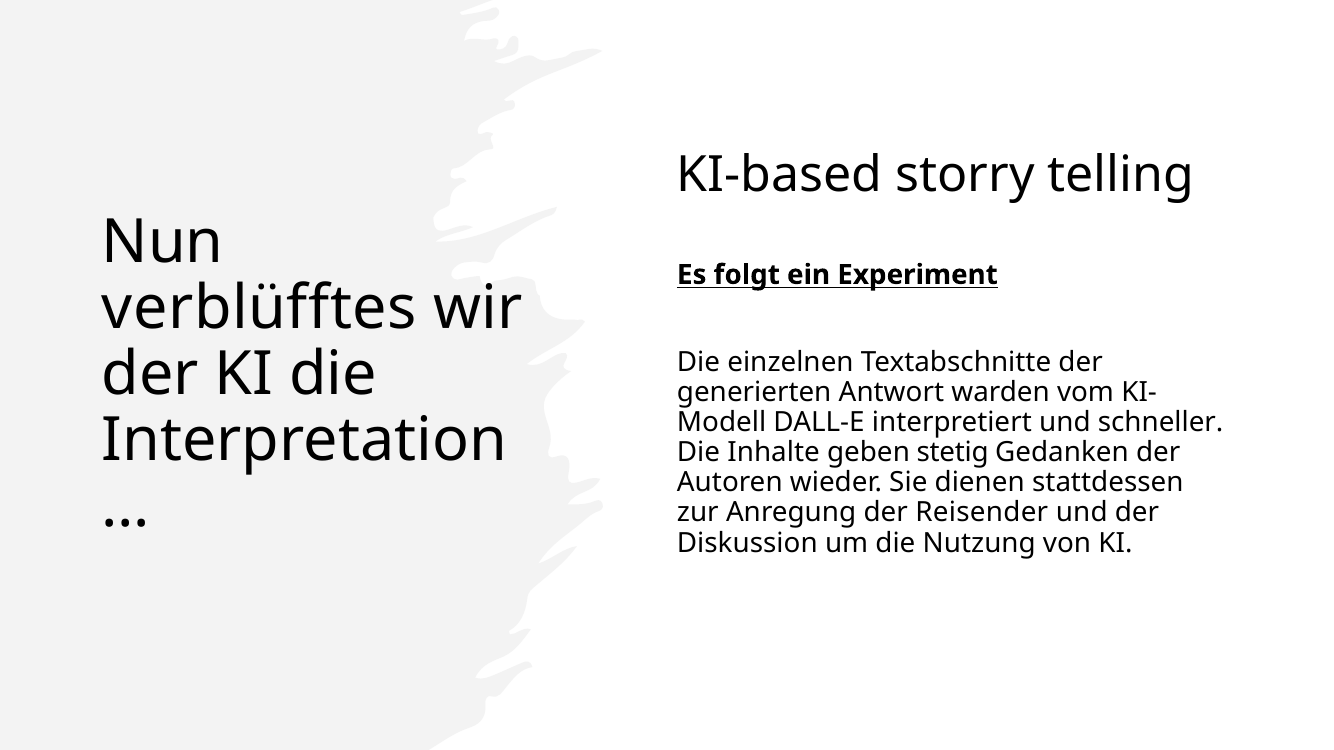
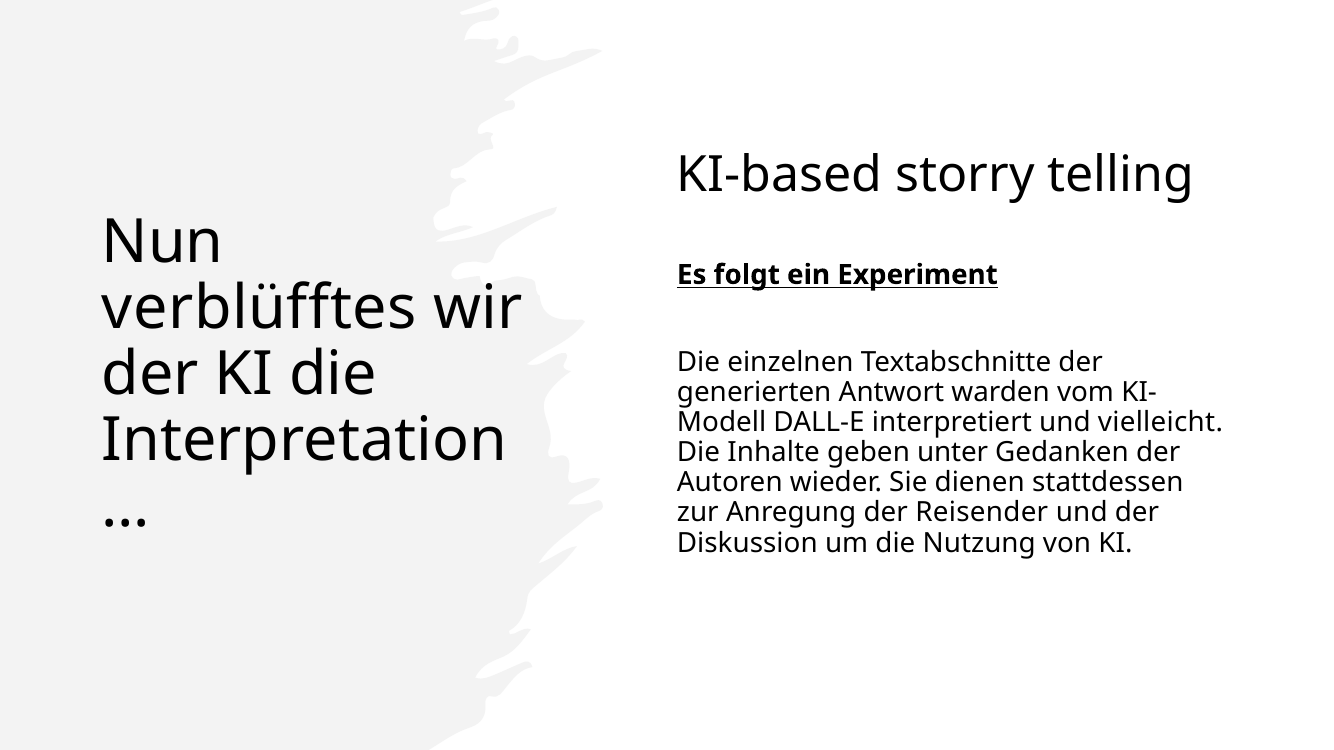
schneller: schneller -> vielleicht (1160, 423)
stetig: stetig -> unter (953, 453)
